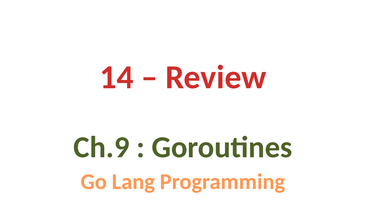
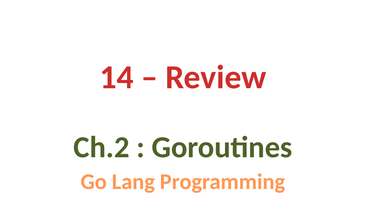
Ch.9: Ch.9 -> Ch.2 (101, 147)
